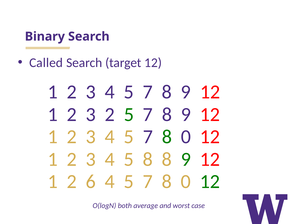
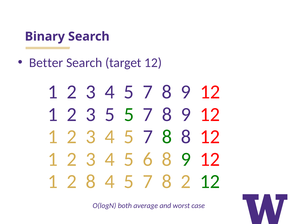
Called: Called -> Better (46, 62)
3 2: 2 -> 5 (110, 114)
0: 0 -> 8 (186, 136)
5 8: 8 -> 6 (148, 159)
2 6: 6 -> 8 (91, 181)
0: 0 -> 2 (186, 181)
